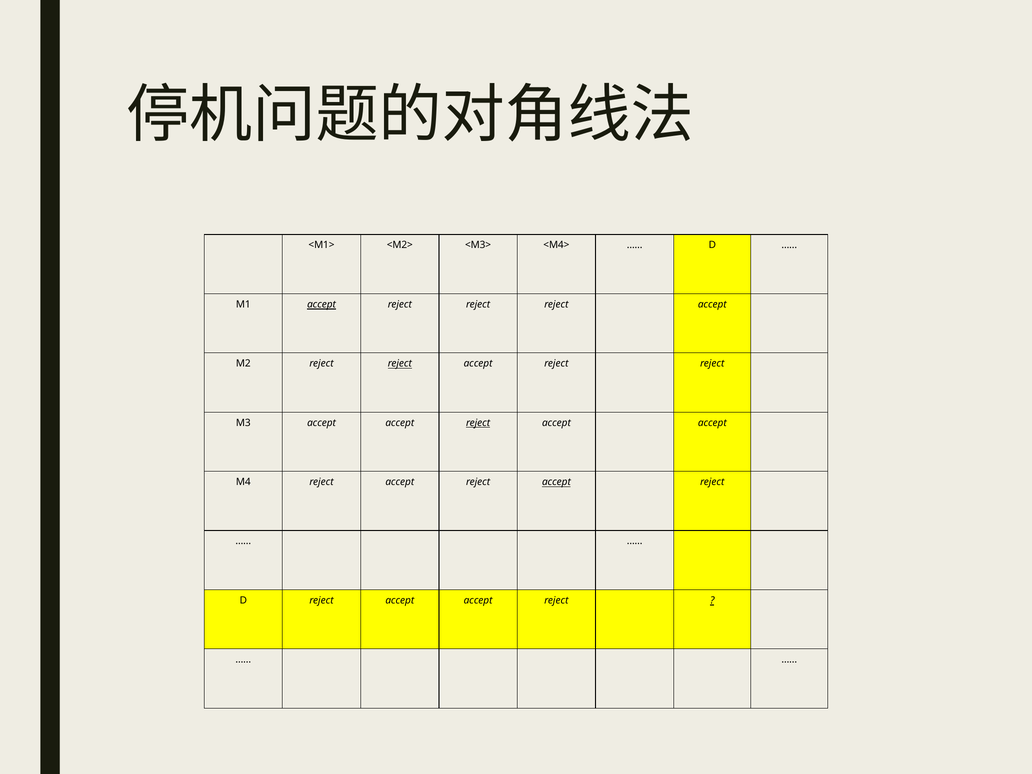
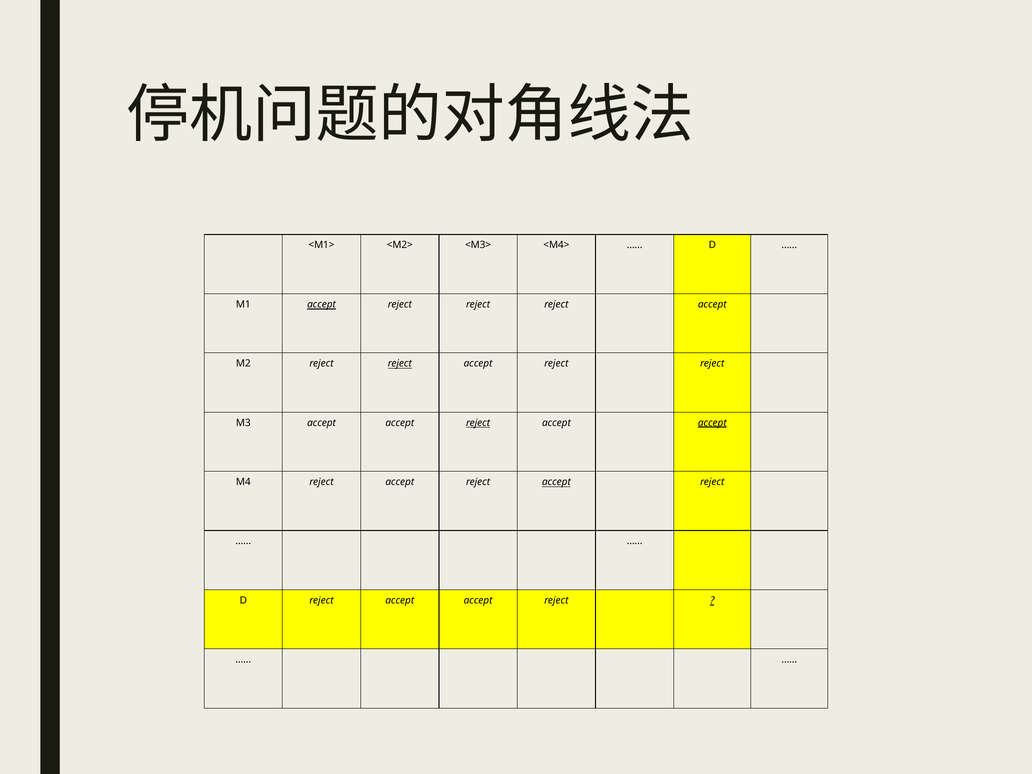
accept underline: none -> present (712, 423)
